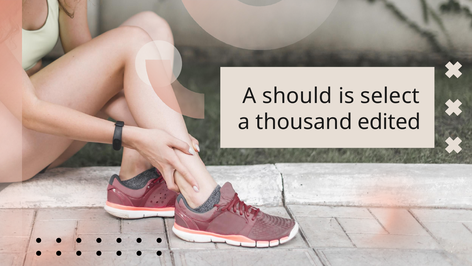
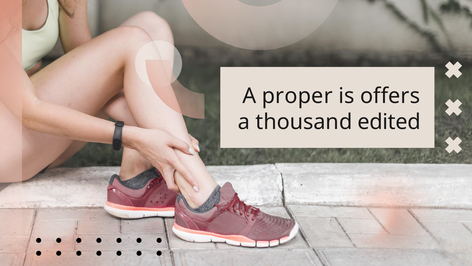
should: should -> proper (297, 96)
select: select -> offers (390, 96)
